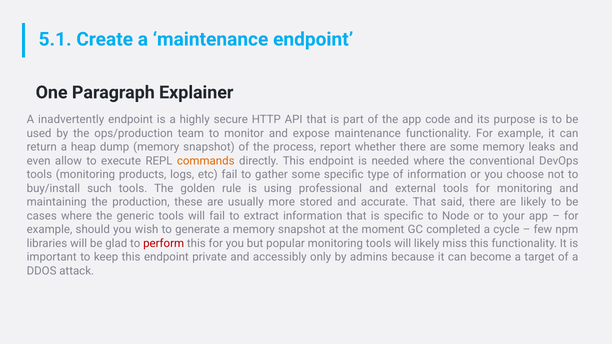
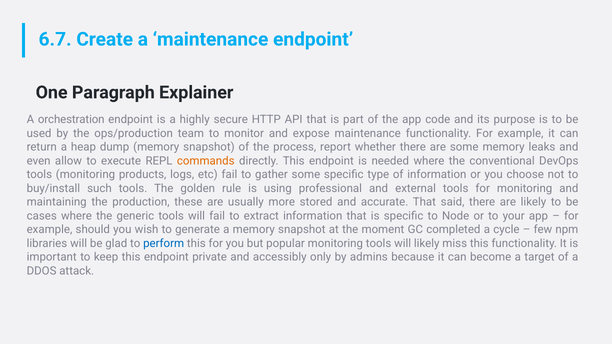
5.1: 5.1 -> 6.7 (55, 39)
inadvertently: inadvertently -> orchestration (71, 120)
perform colour: red -> blue (164, 244)
